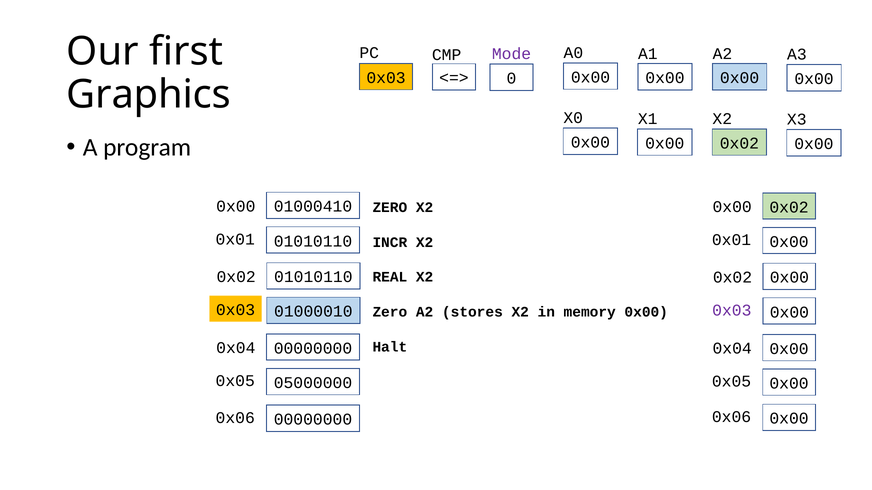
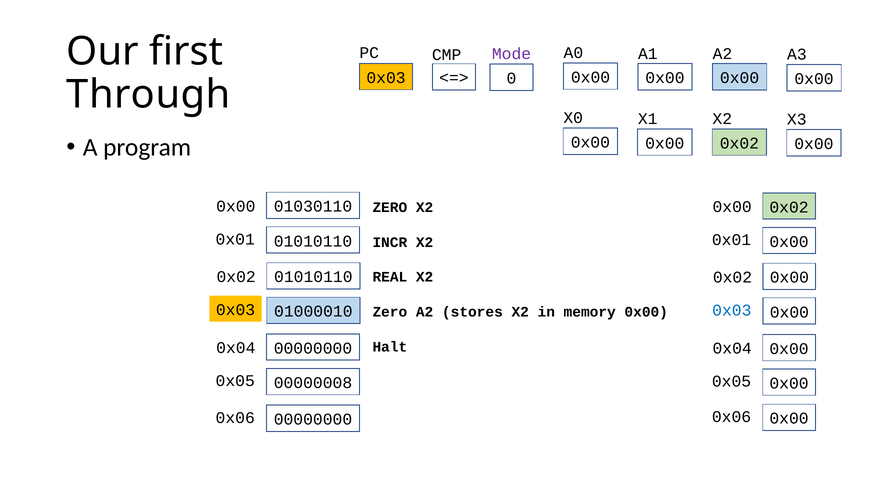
Graphics: Graphics -> Through (148, 95)
01000410: 01000410 -> 01030110 (313, 207)
0x03 colour: purple -> blue (732, 311)
05000000: 05000000 -> 00000008 (313, 383)
